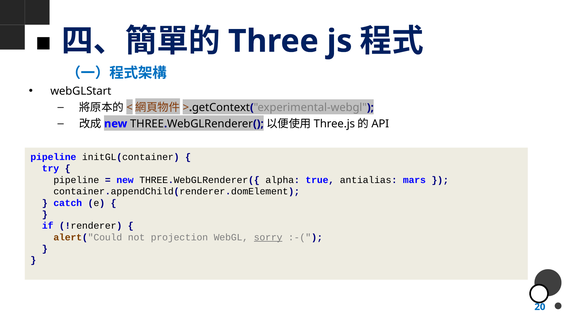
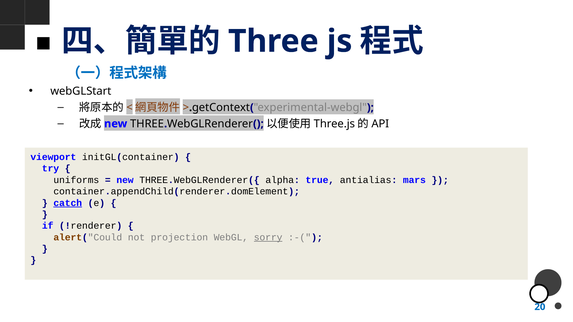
pipeline: pipeline -> viewport (53, 157)
pipeline: pipeline -> uniforms (76, 180)
catch underline: none -> present (68, 203)
